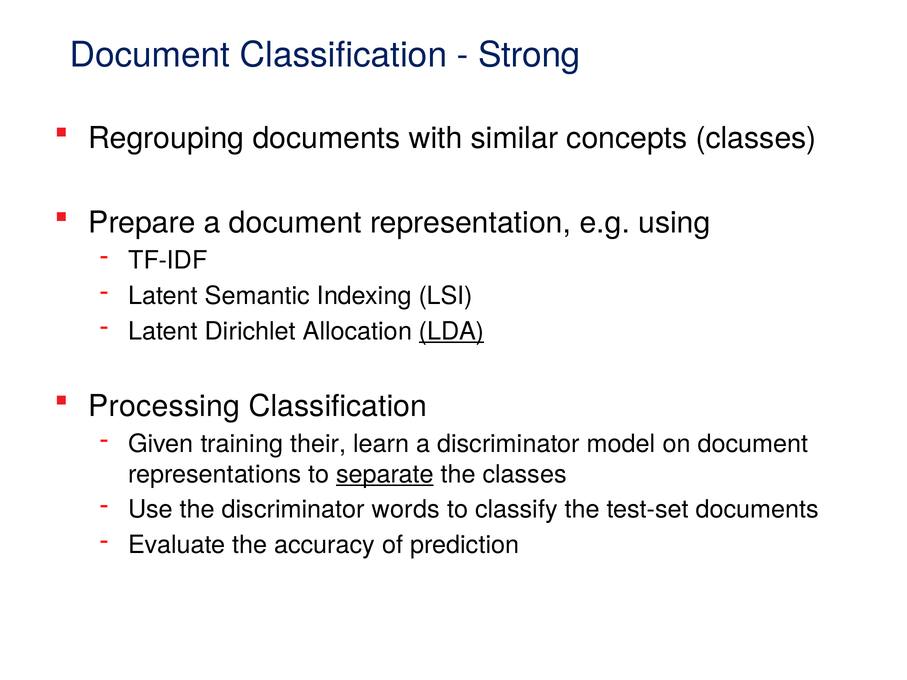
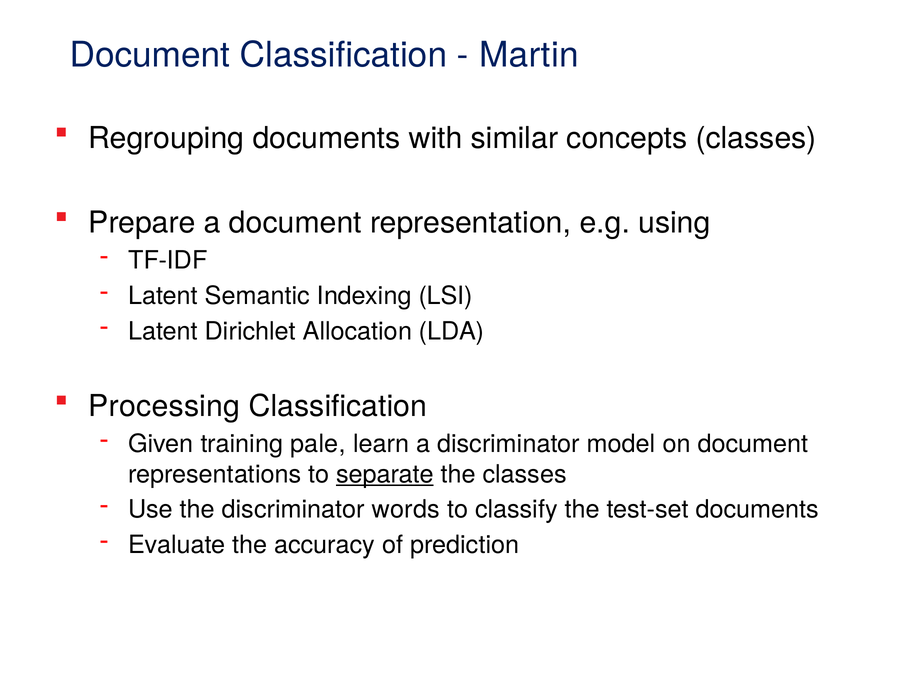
Strong: Strong -> Martin (529, 55)
LDA underline: present -> none (452, 331)
their: their -> pale (318, 444)
